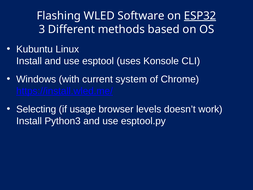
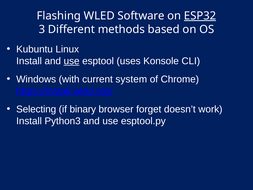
use underline: none -> present (72, 61)
usage: usage -> binary (83, 109)
levels: levels -> forget (149, 109)
